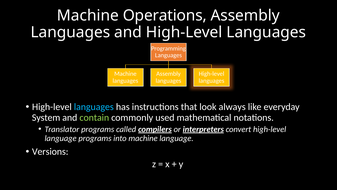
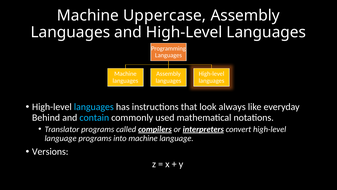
Operations: Operations -> Uppercase (165, 16)
System: System -> Behind (46, 117)
contain colour: light green -> light blue (94, 117)
